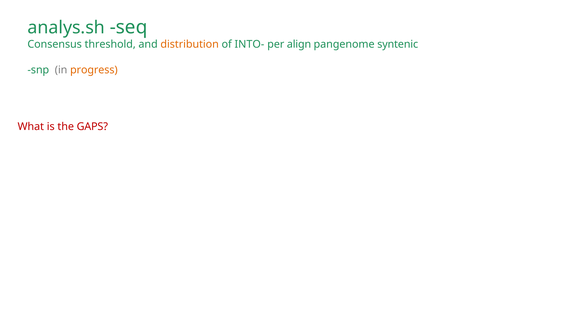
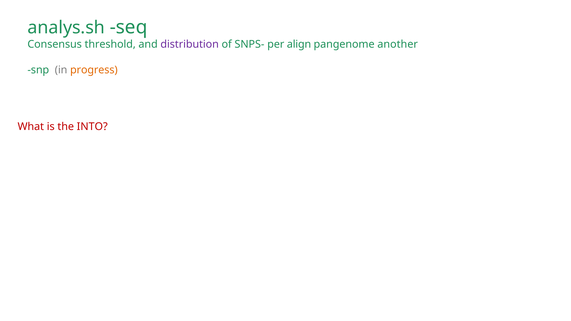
distribution colour: orange -> purple (190, 44)
INTO-: INTO- -> SNPS- (249, 44)
syntenic: syntenic -> another (398, 44)
GAPS: GAPS -> INTO (92, 127)
